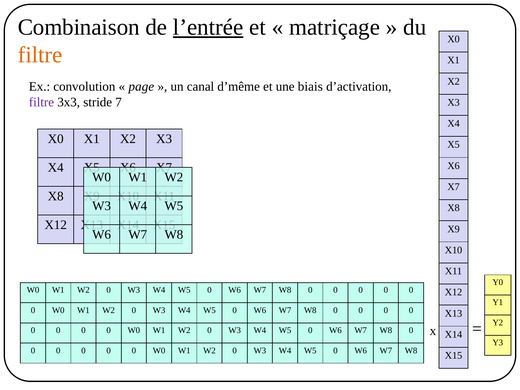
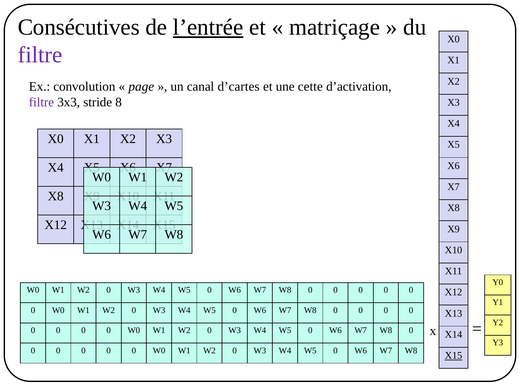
Combinaison: Combinaison -> Consécutives (79, 27)
filtre colour: orange -> purple (40, 55)
d’même: d’même -> d’cartes (239, 87)
biais: biais -> cette (310, 87)
7: 7 -> 8 (119, 102)
X15 underline: none -> present (453, 356)
